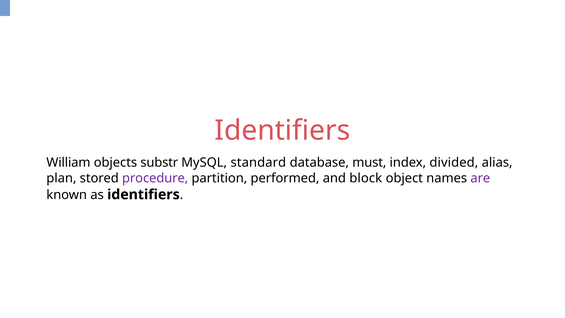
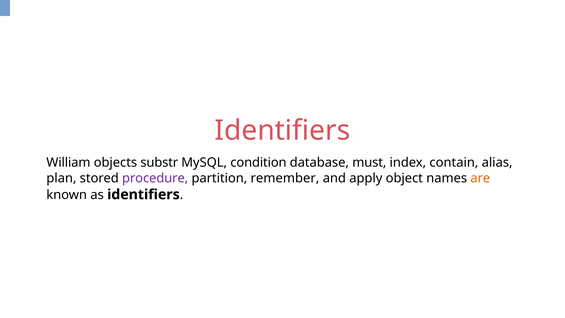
standard: standard -> condition (258, 163)
divided: divided -> contain (454, 163)
performed: performed -> remember (285, 178)
block: block -> apply (366, 178)
are colour: purple -> orange (480, 178)
